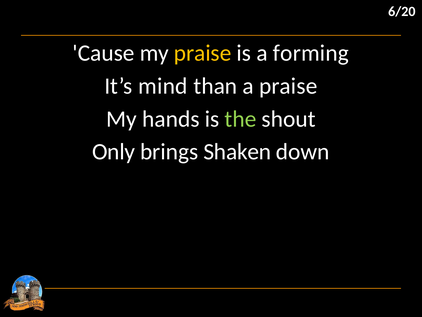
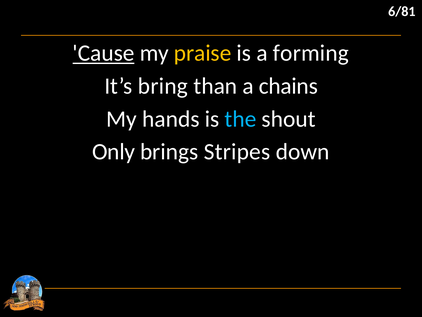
6/20: 6/20 -> 6/81 (402, 11)
Cause underline: none -> present (104, 53)
mind: mind -> bring (163, 86)
a praise: praise -> chains (288, 86)
the colour: light green -> light blue (240, 119)
Shaken: Shaken -> Stripes (237, 152)
